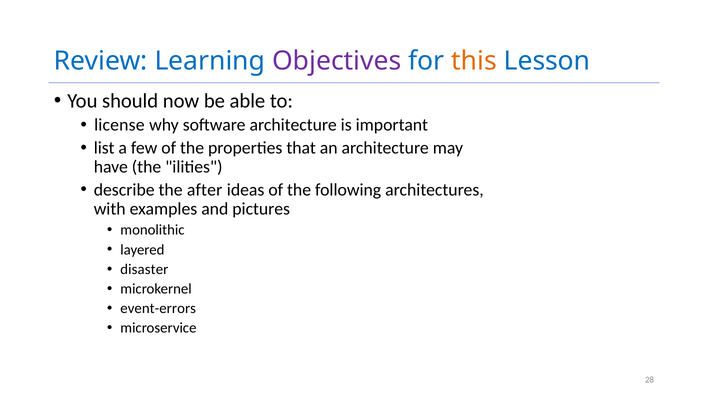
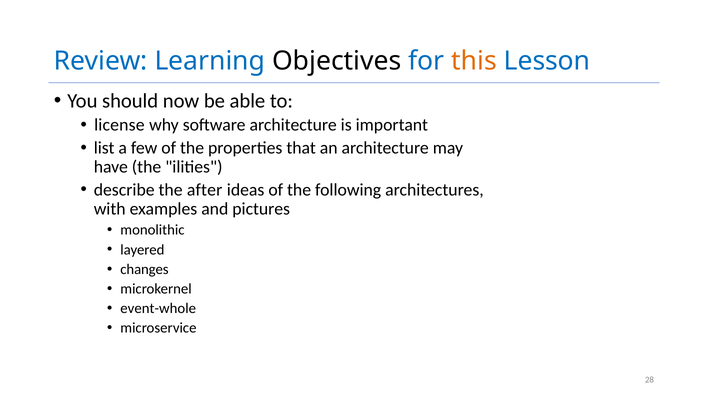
Objectives colour: purple -> black (337, 61)
disaster: disaster -> changes (144, 269)
event-errors: event-errors -> event-whole (158, 309)
